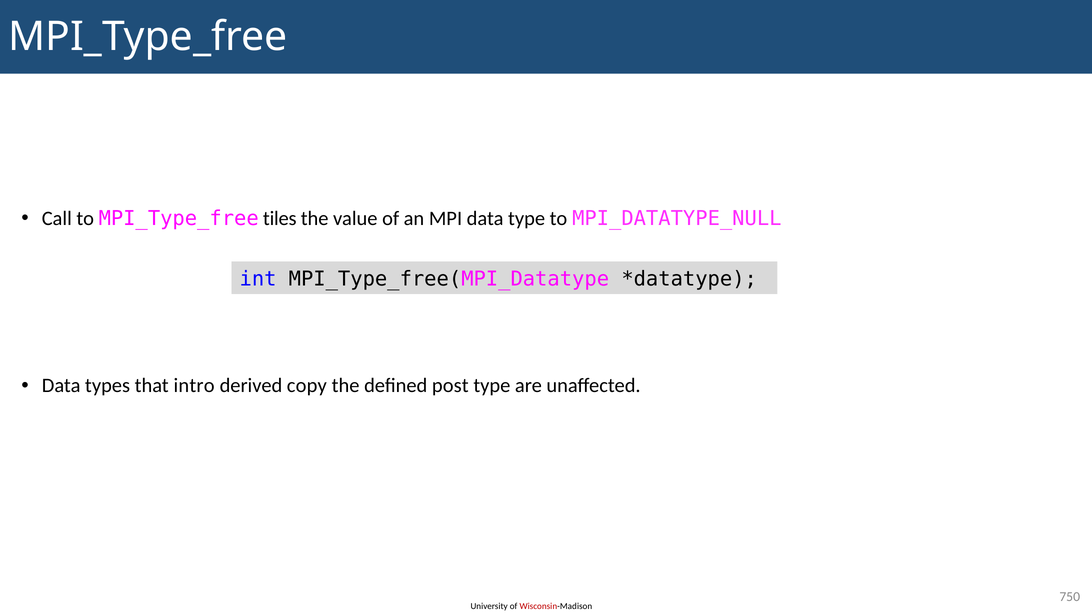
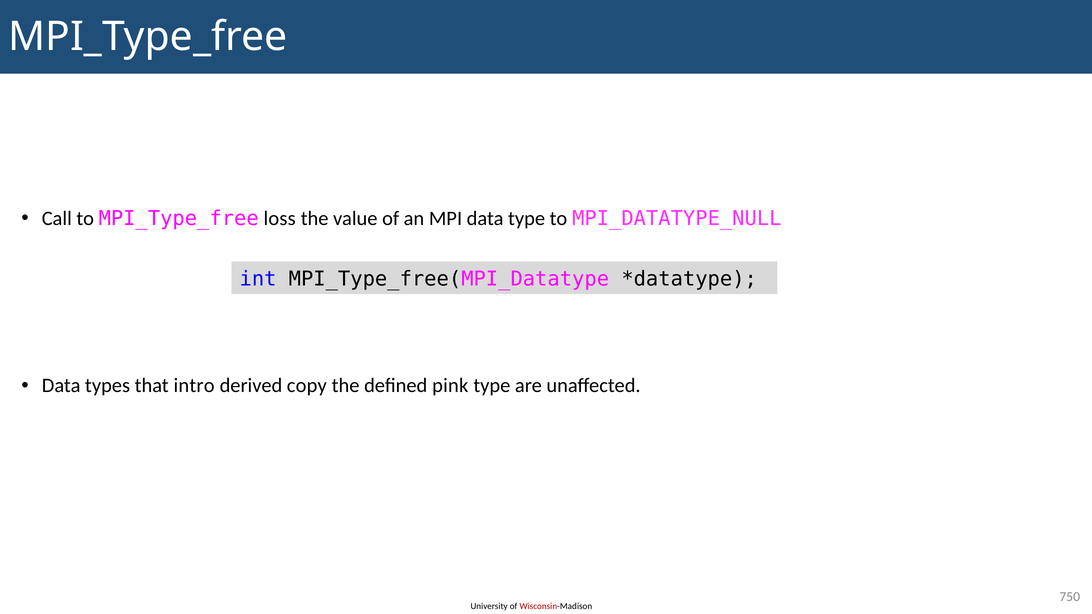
tiles: tiles -> loss (280, 218)
post: post -> pink (450, 386)
